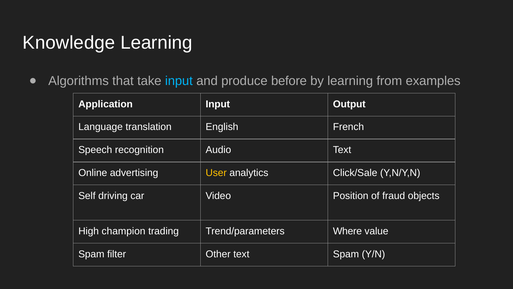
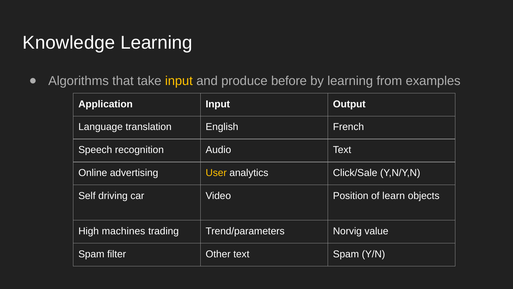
input colour: light blue -> yellow (179, 81)
fraud: fraud -> learn (394, 196)
champion: champion -> machines (124, 231)
Where: Where -> Norvig (347, 231)
